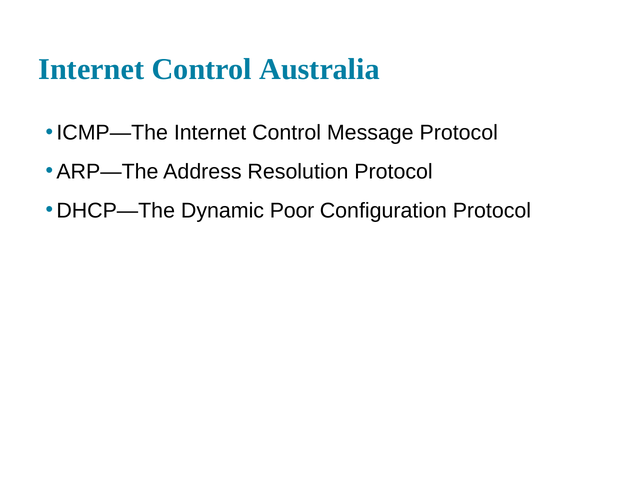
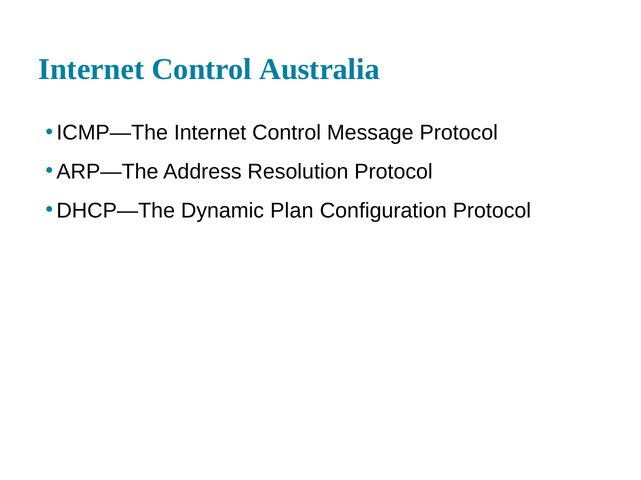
Poor: Poor -> Plan (292, 211)
